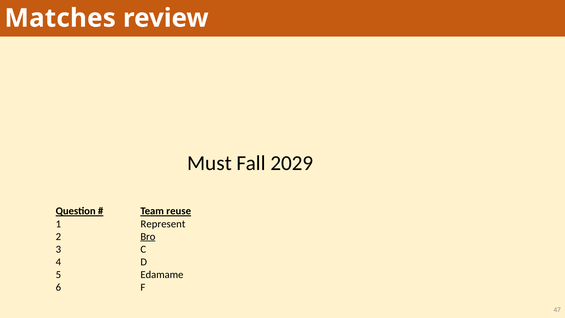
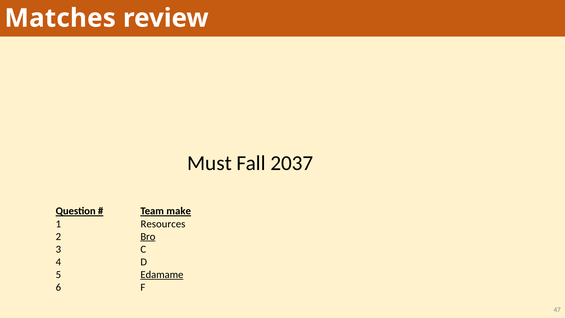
2029: 2029 -> 2037 (292, 163)
reuse: reuse -> make (179, 211)
Represent: Represent -> Resources (163, 224)
Edamame underline: none -> present (162, 275)
